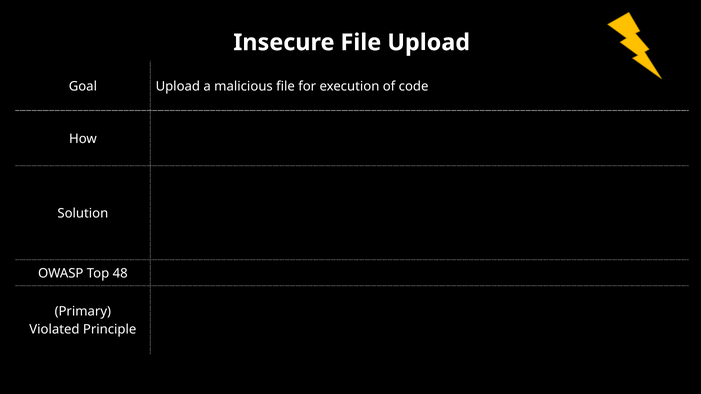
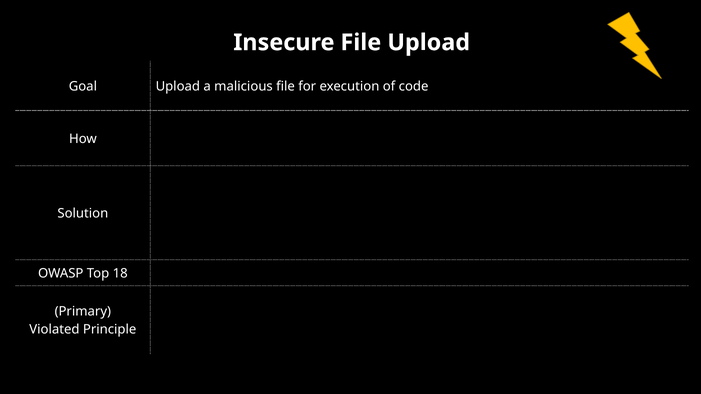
48: 48 -> 18 (120, 274)
